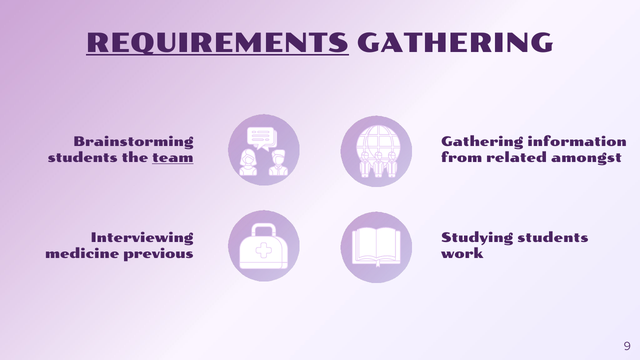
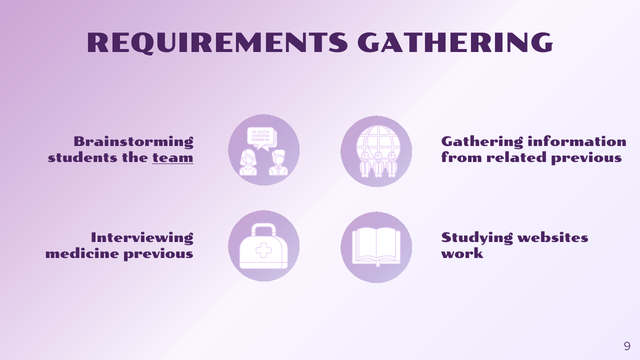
REQUIREMENTS underline: present -> none (217, 43)
related amongst: amongst -> previous (586, 158)
Studying students: students -> websites (553, 238)
